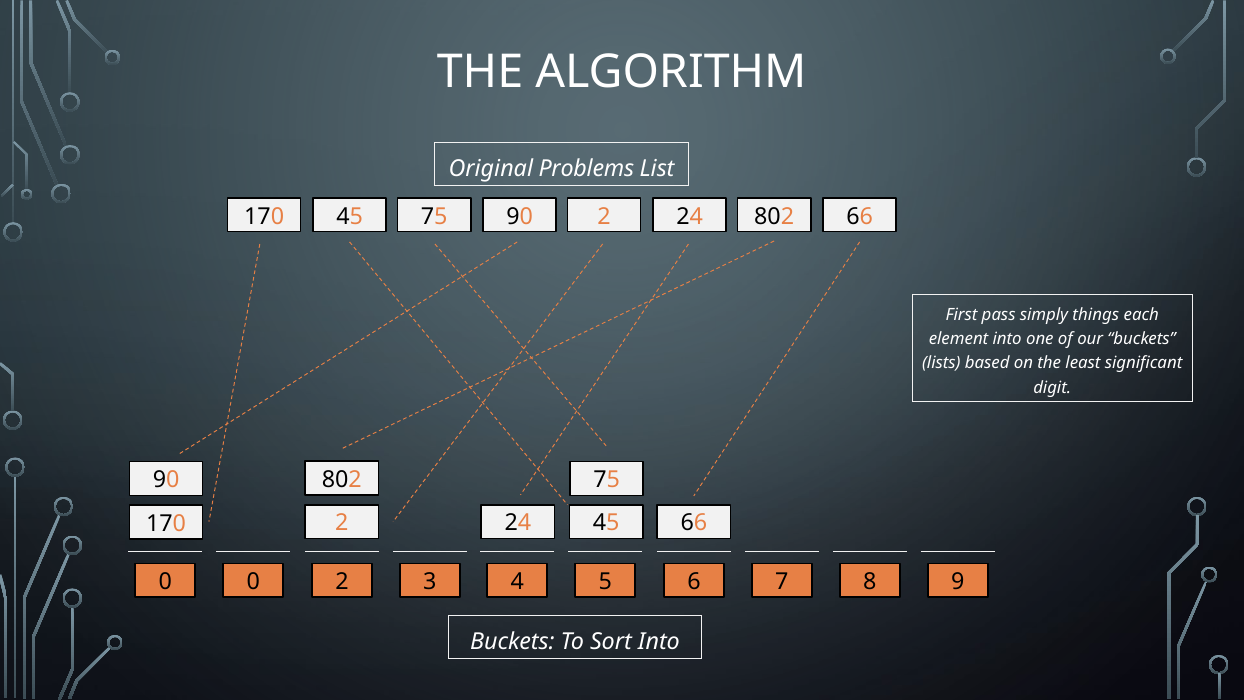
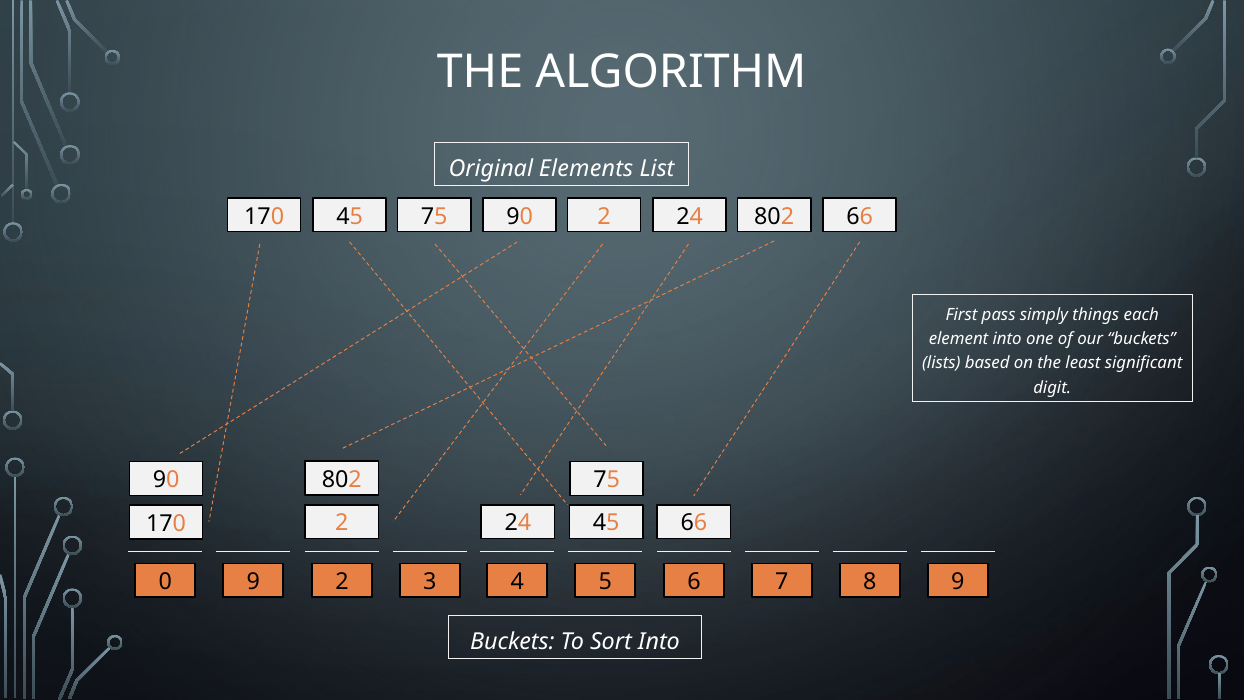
Problems: Problems -> Elements (586, 168)
0 0: 0 -> 9 (253, 582)
